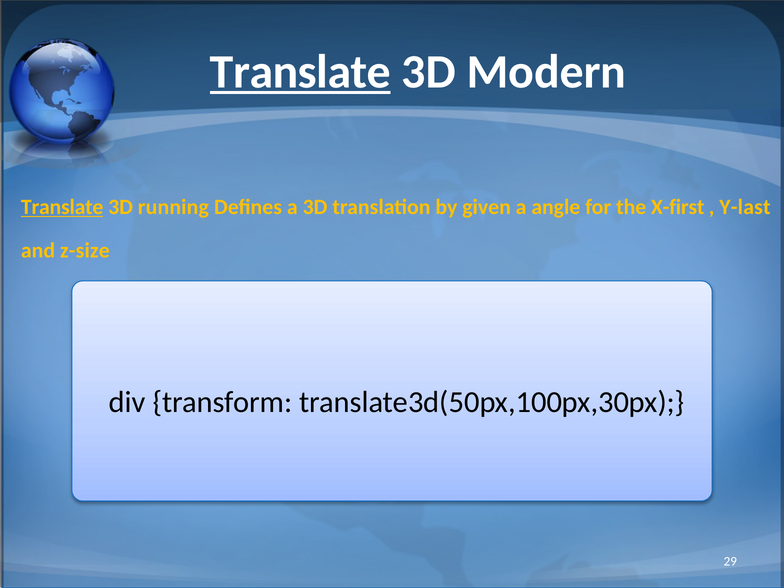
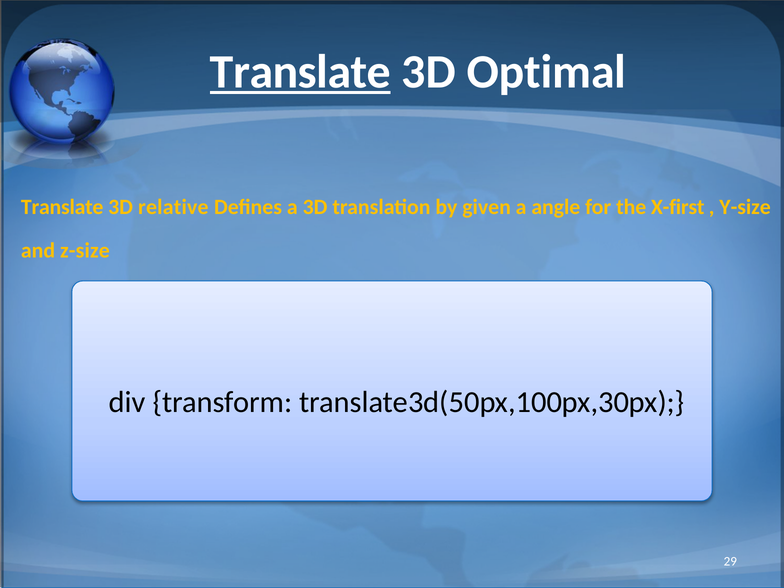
Modern: Modern -> Optimal (546, 72)
Translate underline: present -> none (62, 207)
running: running -> relative (173, 207)
Y-last: Y-last -> Y-size (745, 207)
